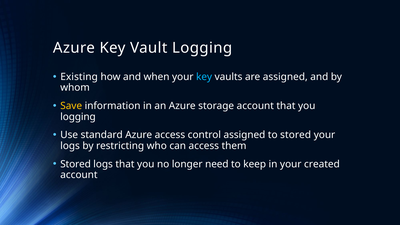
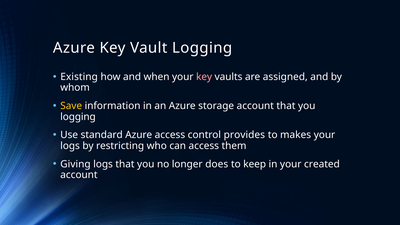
key colour: light blue -> pink (204, 77)
control assigned: assigned -> provides (244, 135)
to stored: stored -> makes (296, 135)
Stored: Stored -> Giving (75, 164)
need: need -> does (217, 164)
